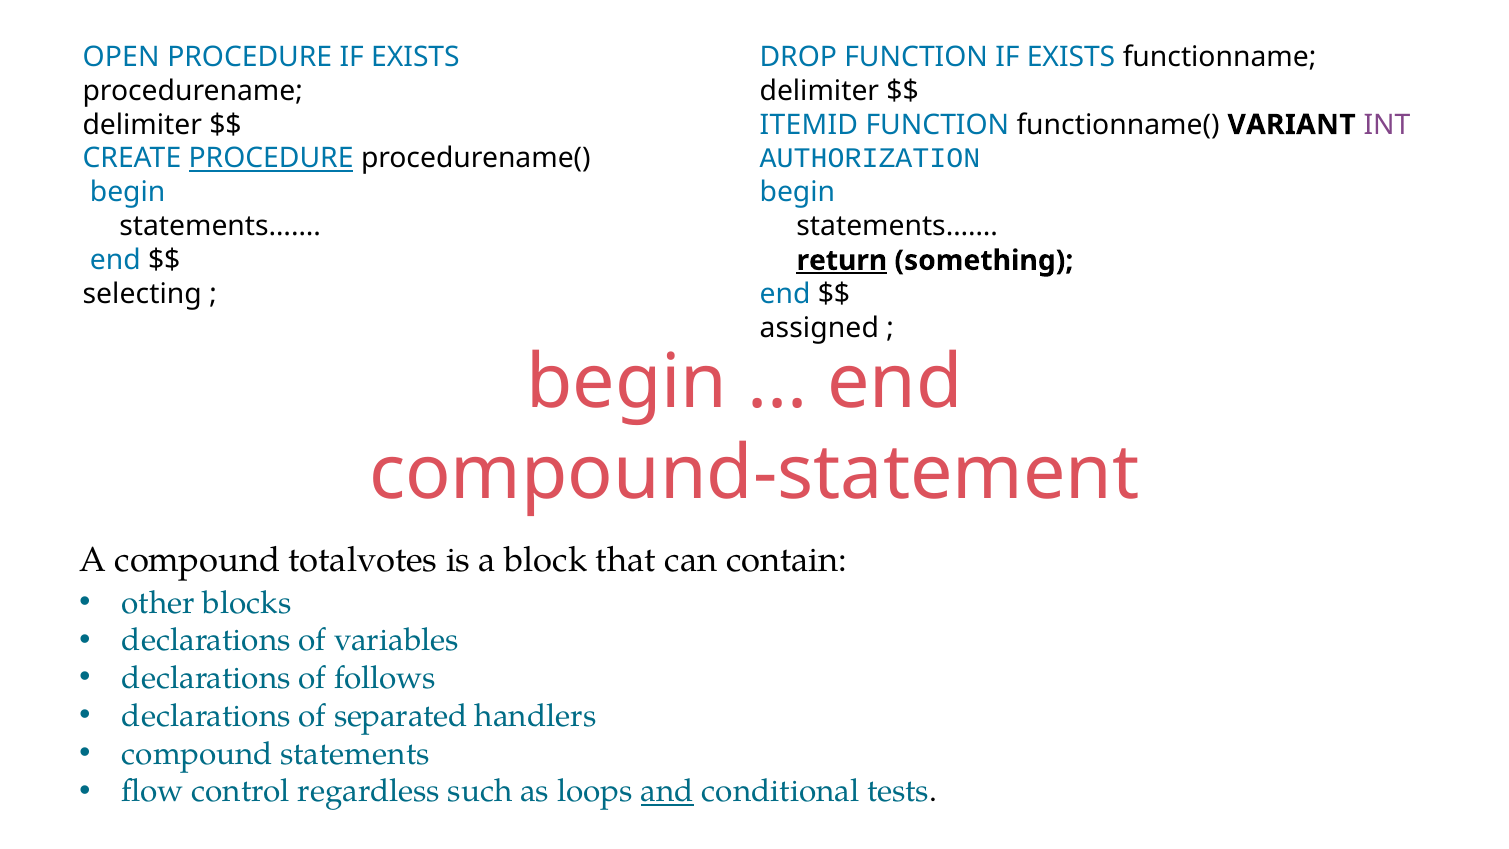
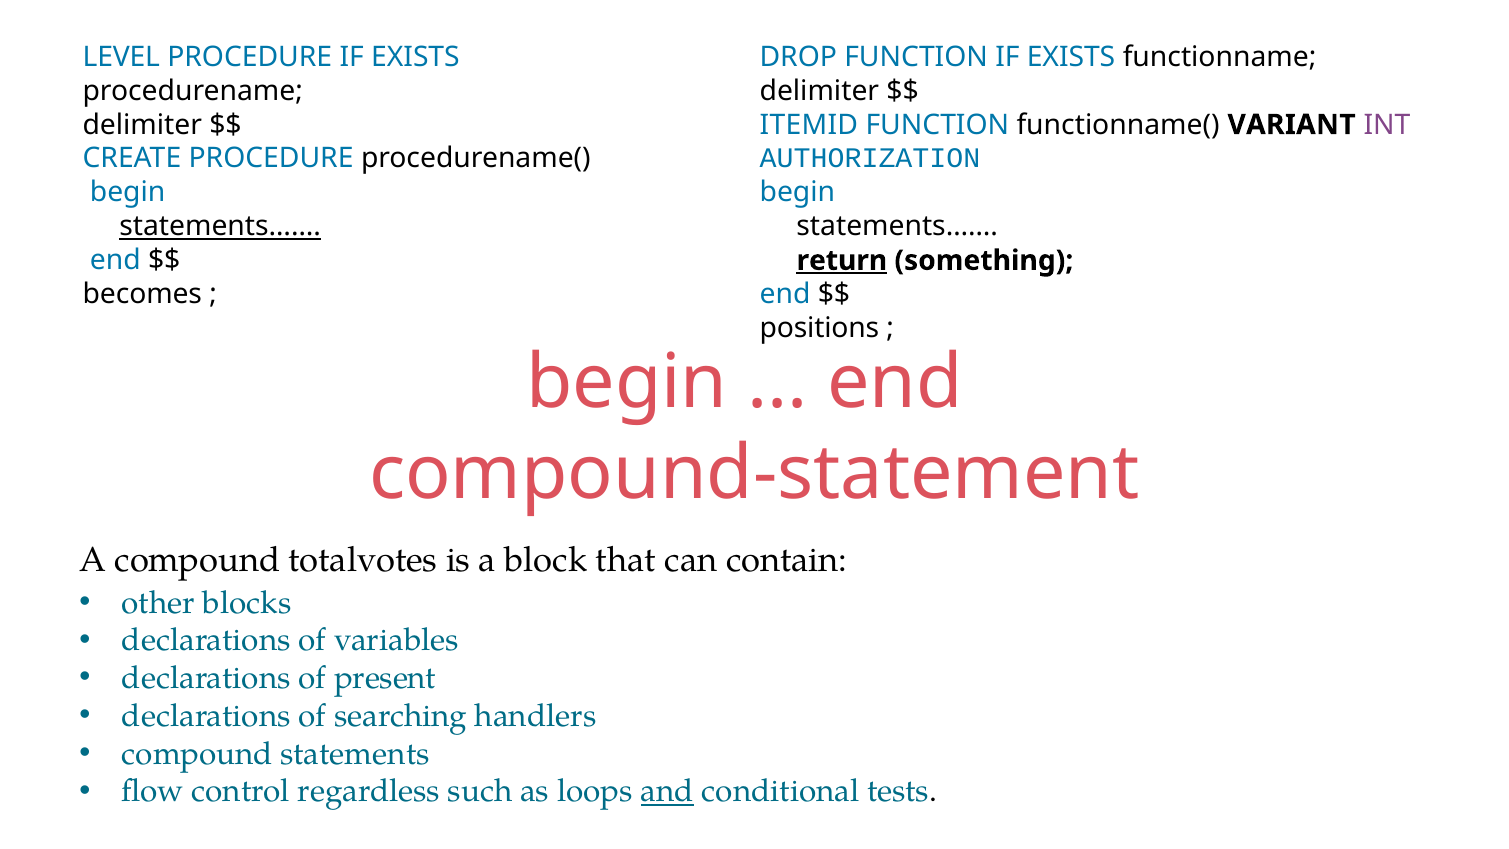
OPEN: OPEN -> LEVEL (121, 57)
PROCEDURE underline: present -> none (271, 159)
statements…… underline: none -> present (220, 227)
selecting: selecting -> becomes (142, 294)
assigned: assigned -> positions (819, 328)
follows: follows -> present (385, 678)
separated: separated -> searching (401, 716)
